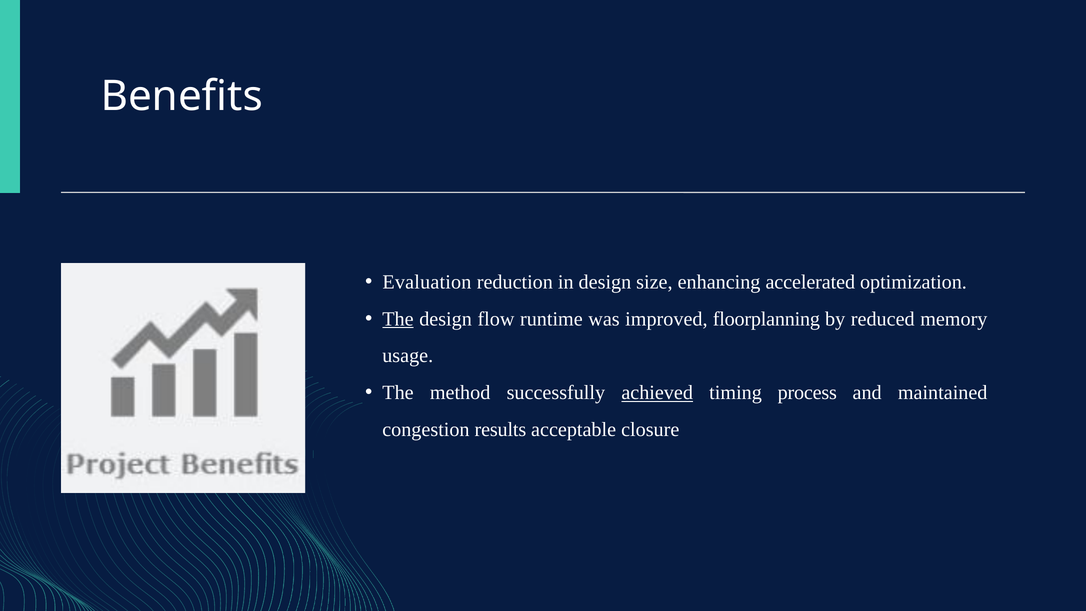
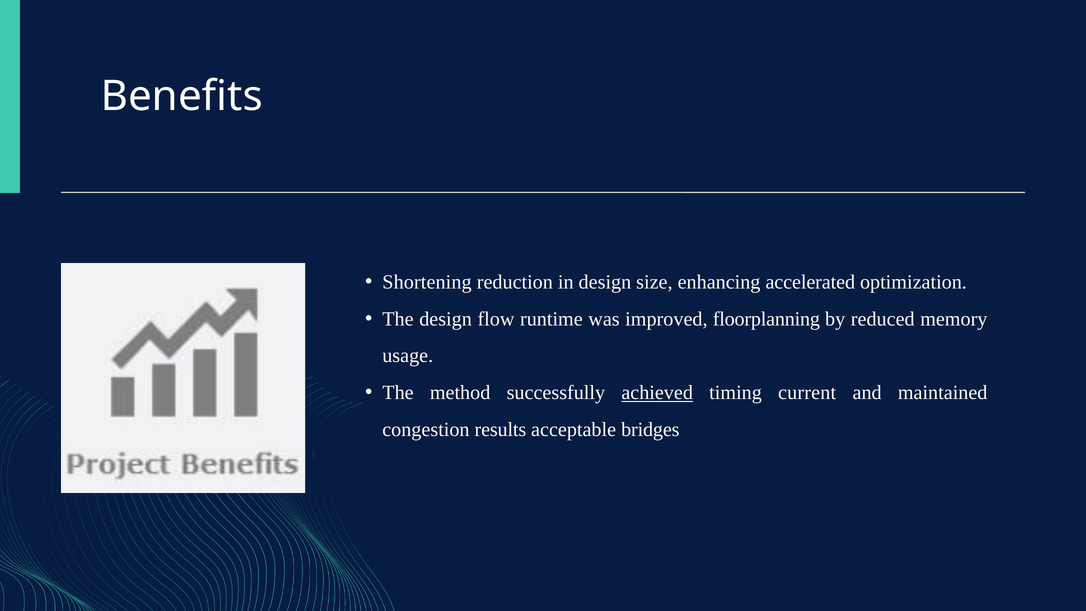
Evaluation: Evaluation -> Shortening (427, 282)
The underline: present -> none (398, 319)
process: process -> current (807, 393)
closure: closure -> bridges (650, 429)
